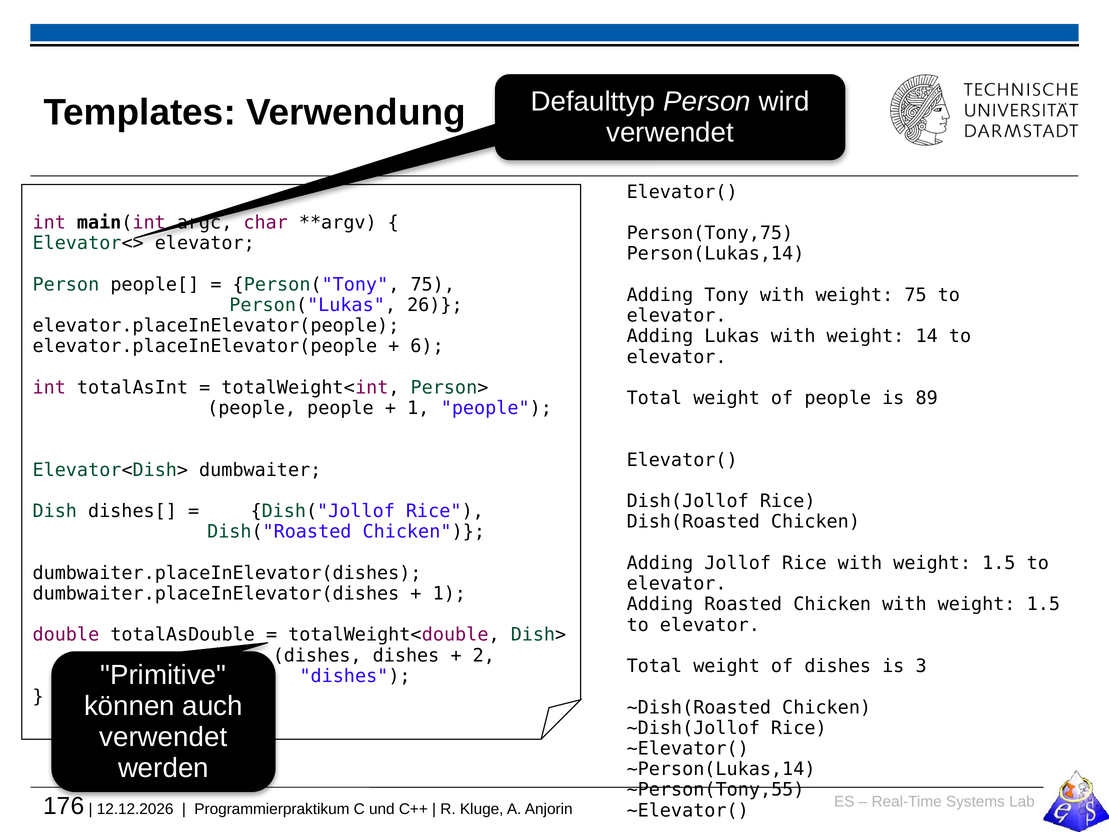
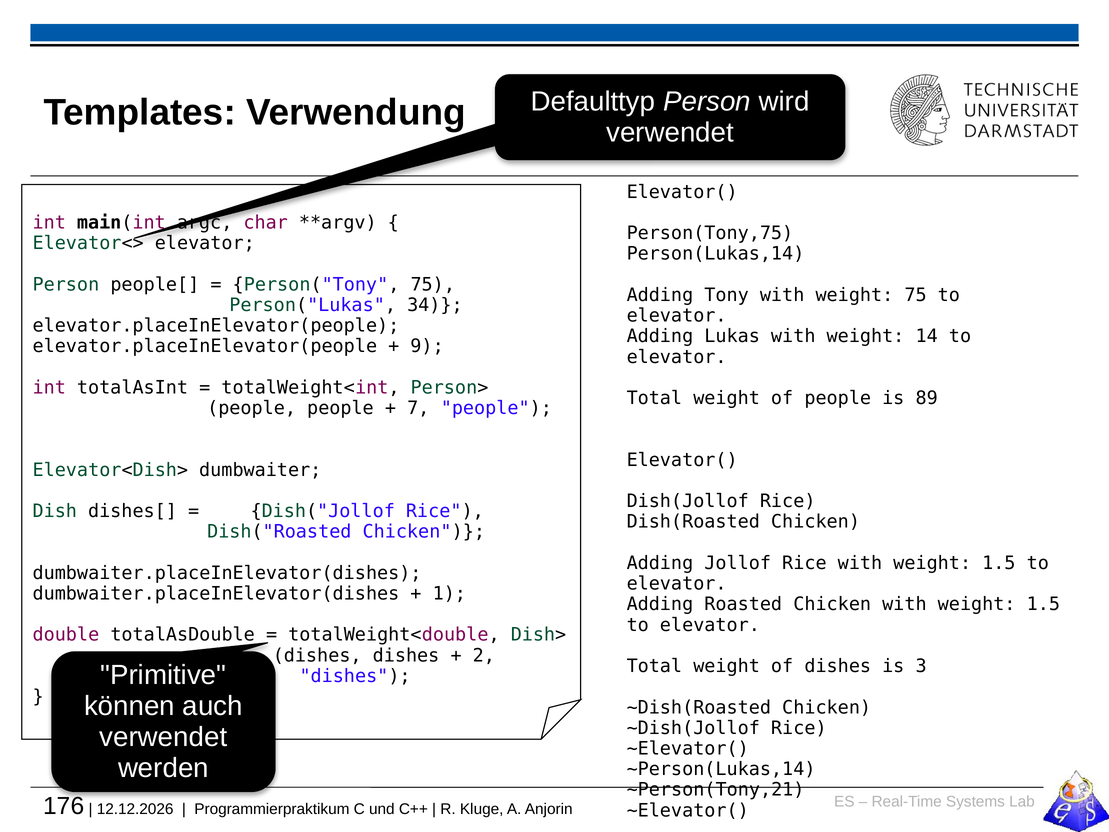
26: 26 -> 34 (435, 305)
6: 6 -> 9 (427, 346)
1: 1 -> 7 (418, 408)
~Person(Tony,55: ~Person(Tony,55 -> ~Person(Tony,21 (716, 790)
